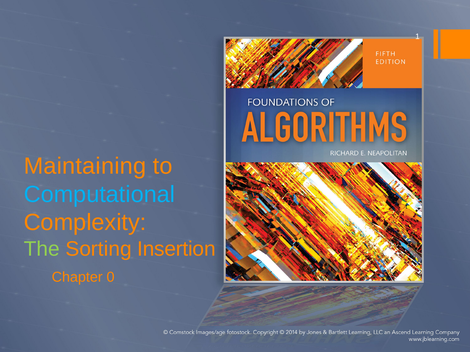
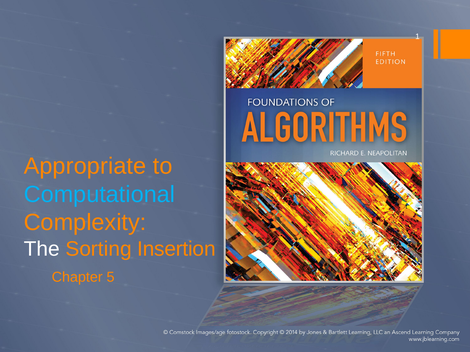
Maintaining: Maintaining -> Appropriate (85, 166)
The colour: light green -> white (42, 249)
0: 0 -> 5 (111, 278)
